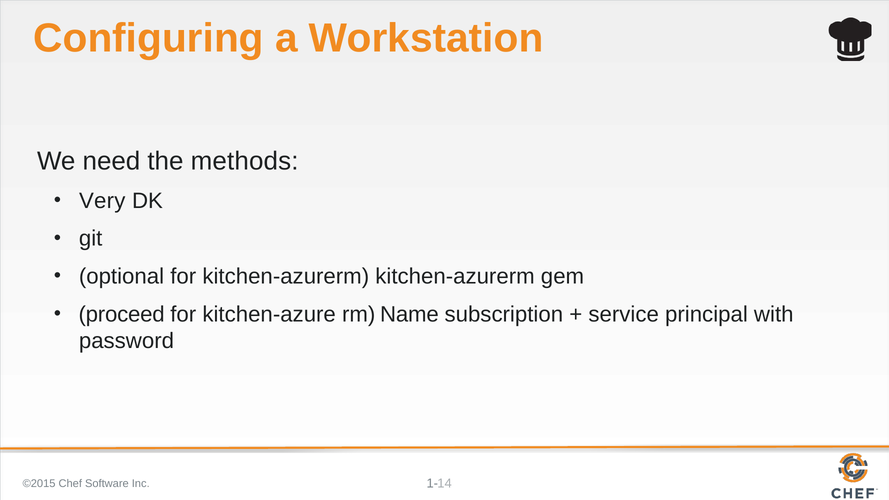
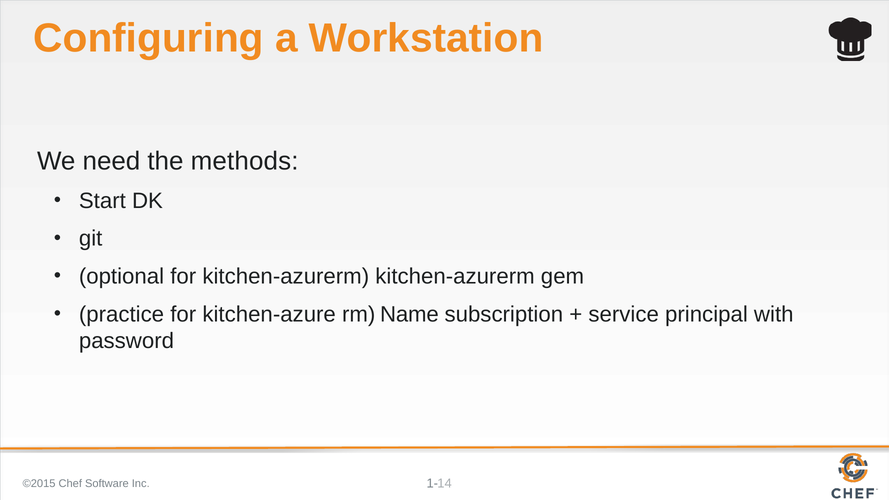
Very: Very -> Start (102, 201)
proceed: proceed -> practice (122, 314)
